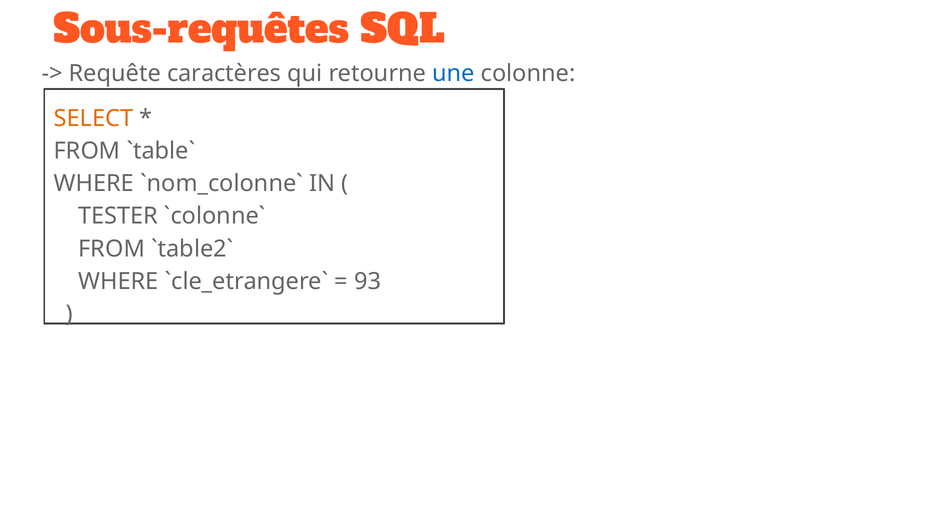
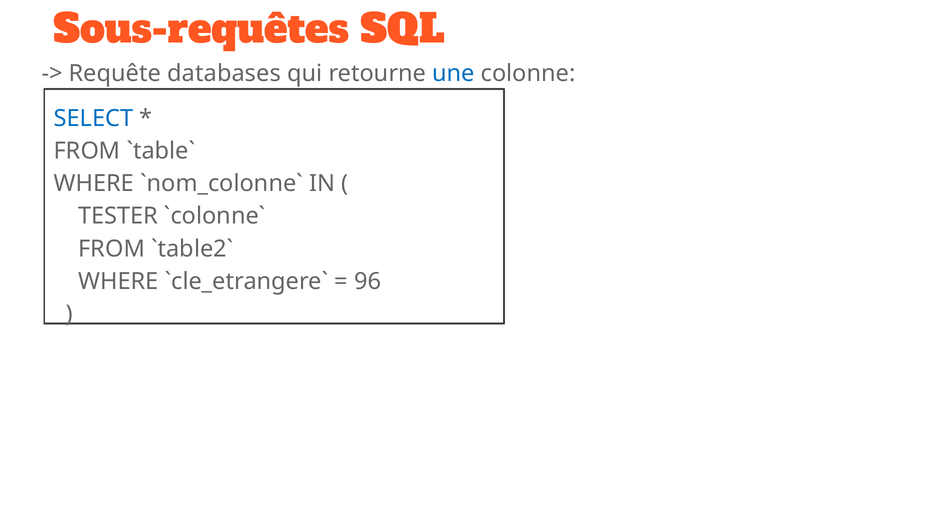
caractères: caractères -> databases (224, 73)
SELECT colour: orange -> blue (93, 118)
93: 93 -> 96 (368, 281)
